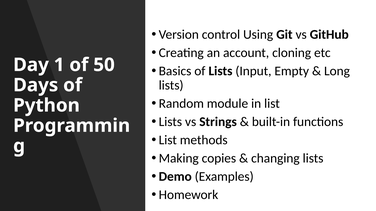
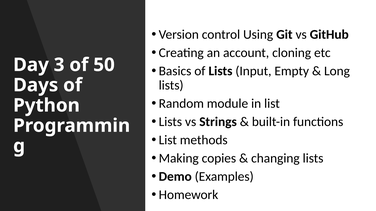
1: 1 -> 3 (59, 65)
